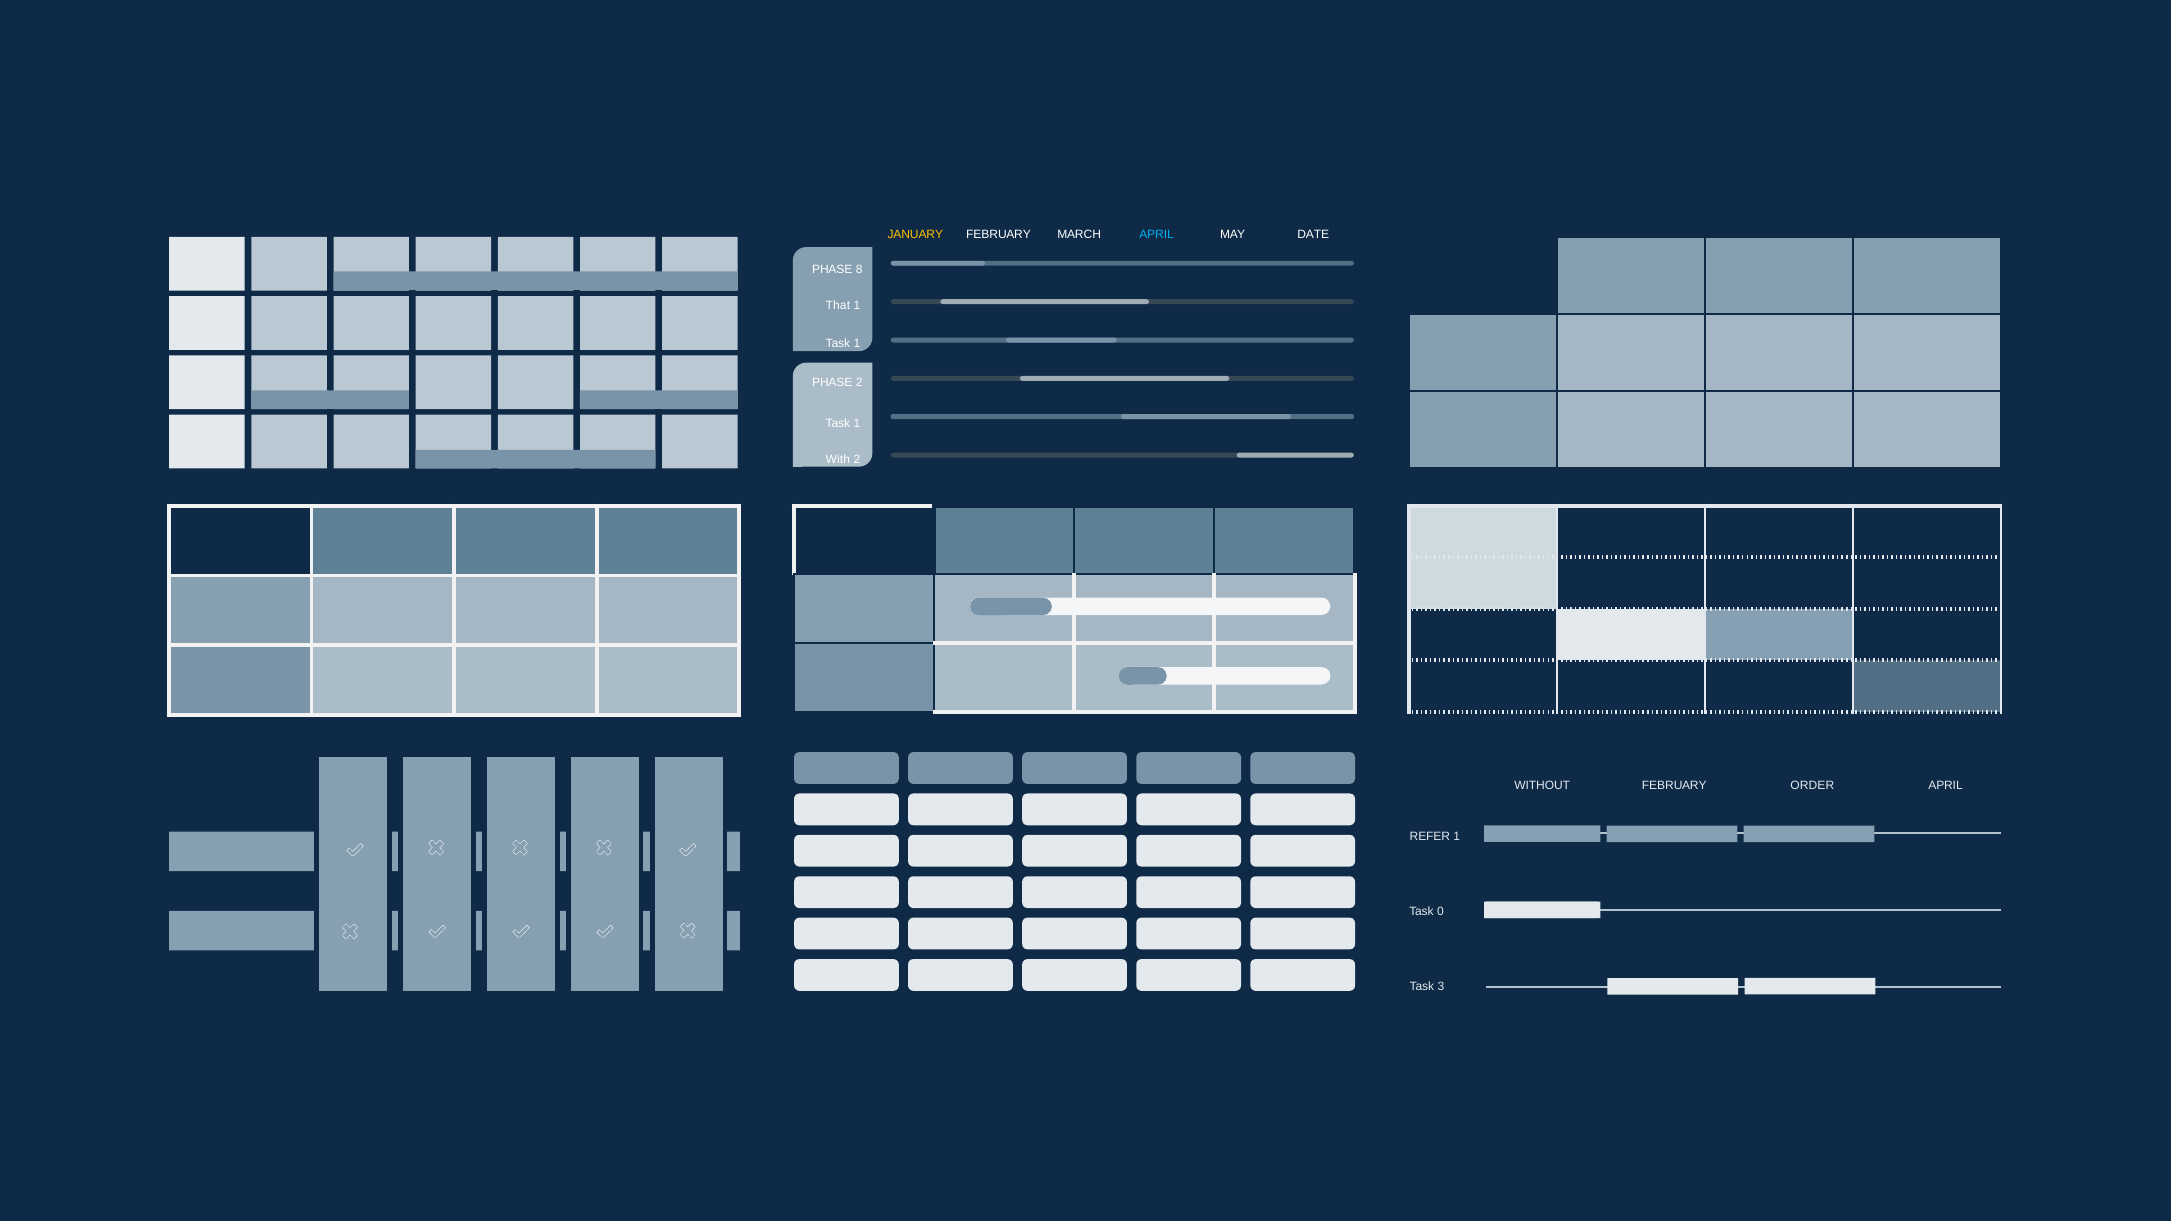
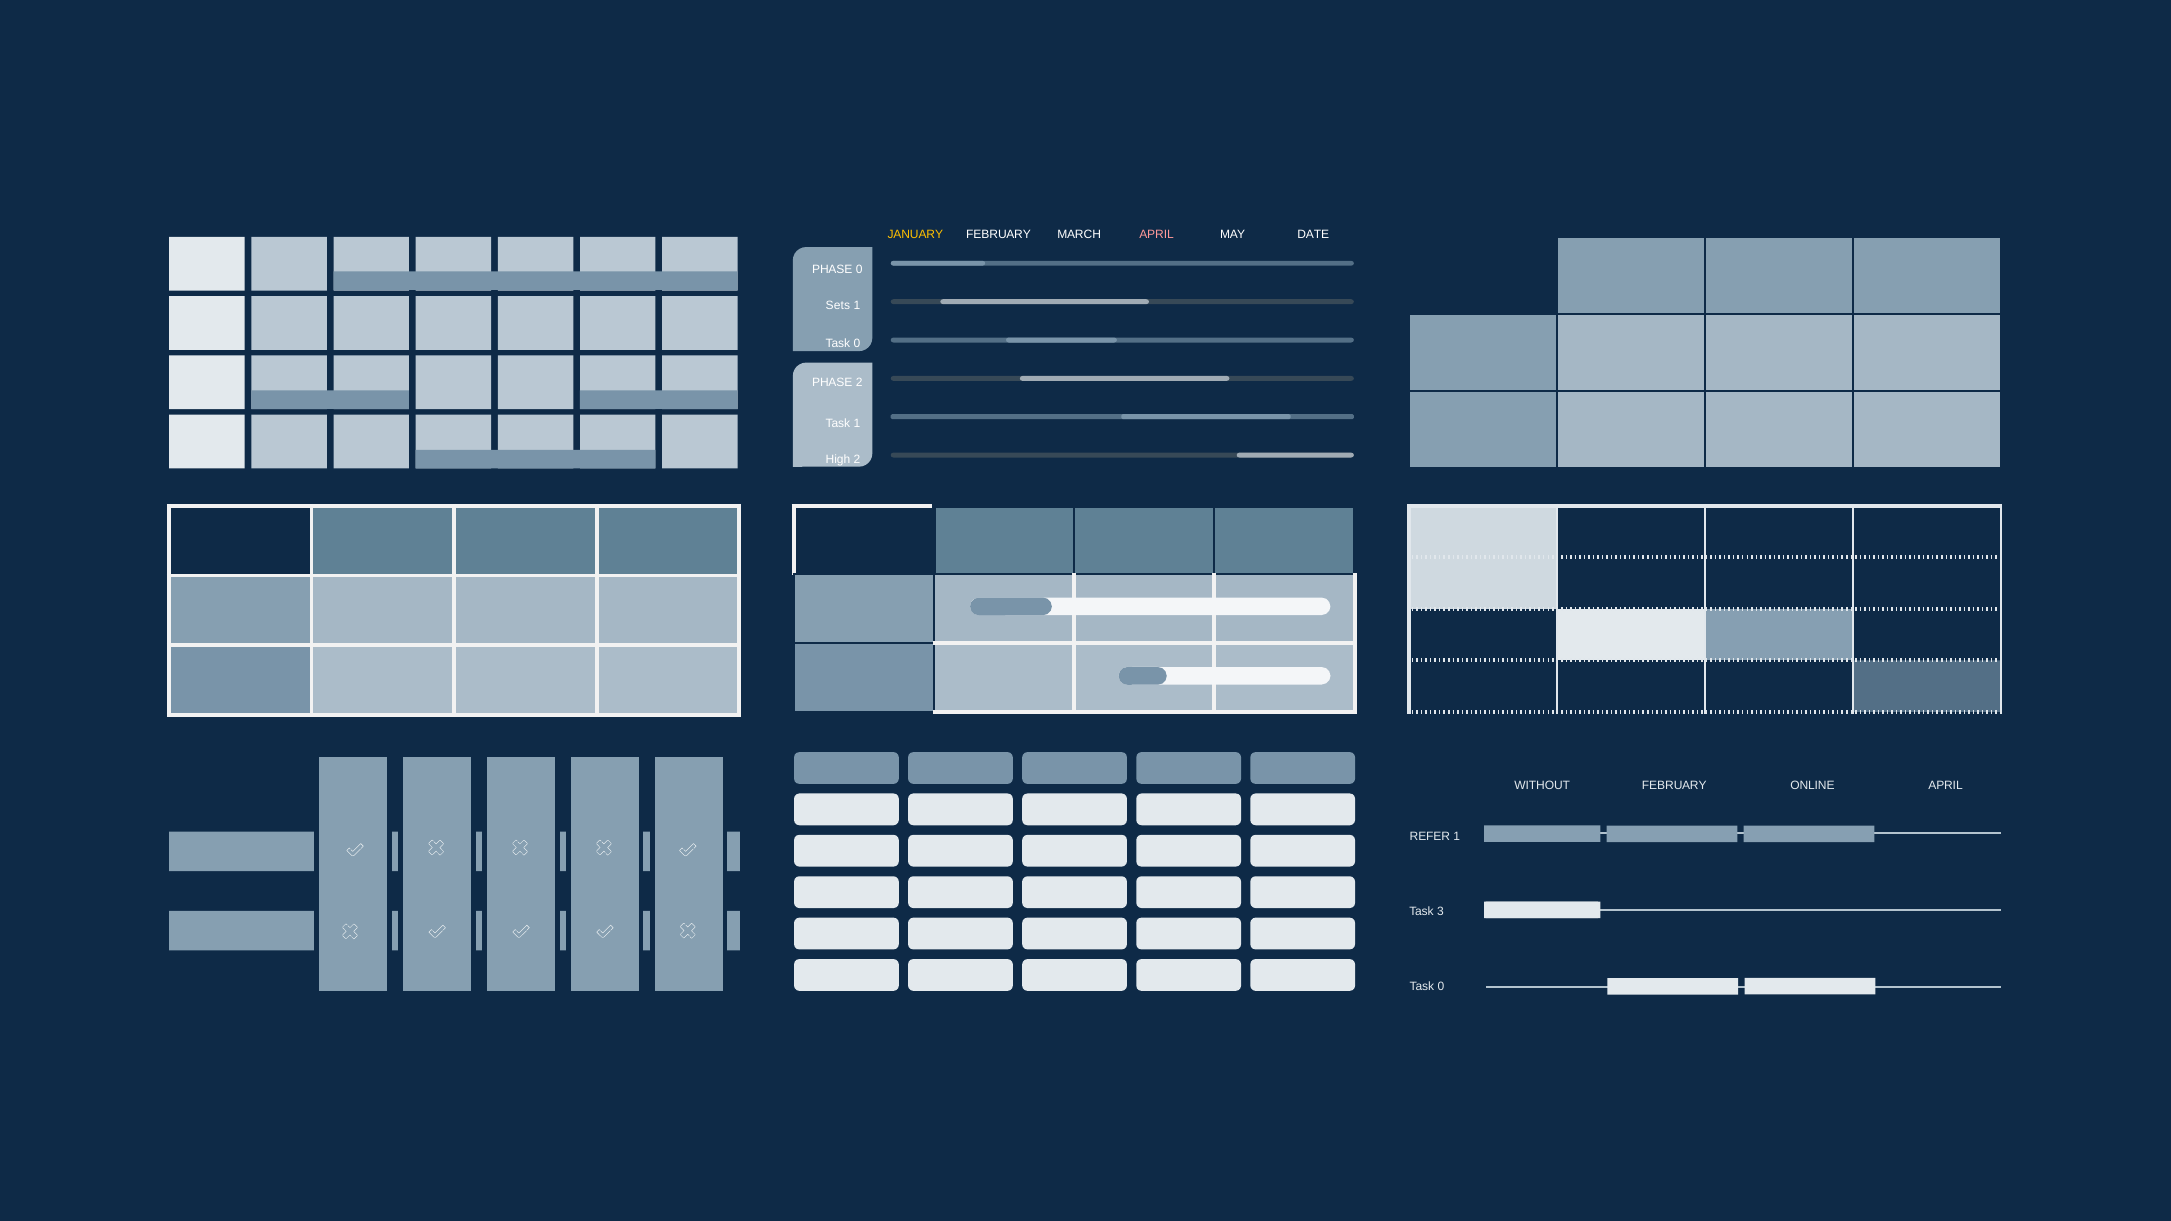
APRIL colour: light blue -> pink (1157, 234)
PHASE 8: 8 -> 0 (859, 269)
That: That -> Sets (838, 306)
1: 1 -> 0 (857, 344)
With: With -> High (838, 460)
ORDER: ORDER -> ONLINE (1812, 786)
0: 0 -> 3 (1440, 912)
3: 3 -> 0 (1441, 987)
